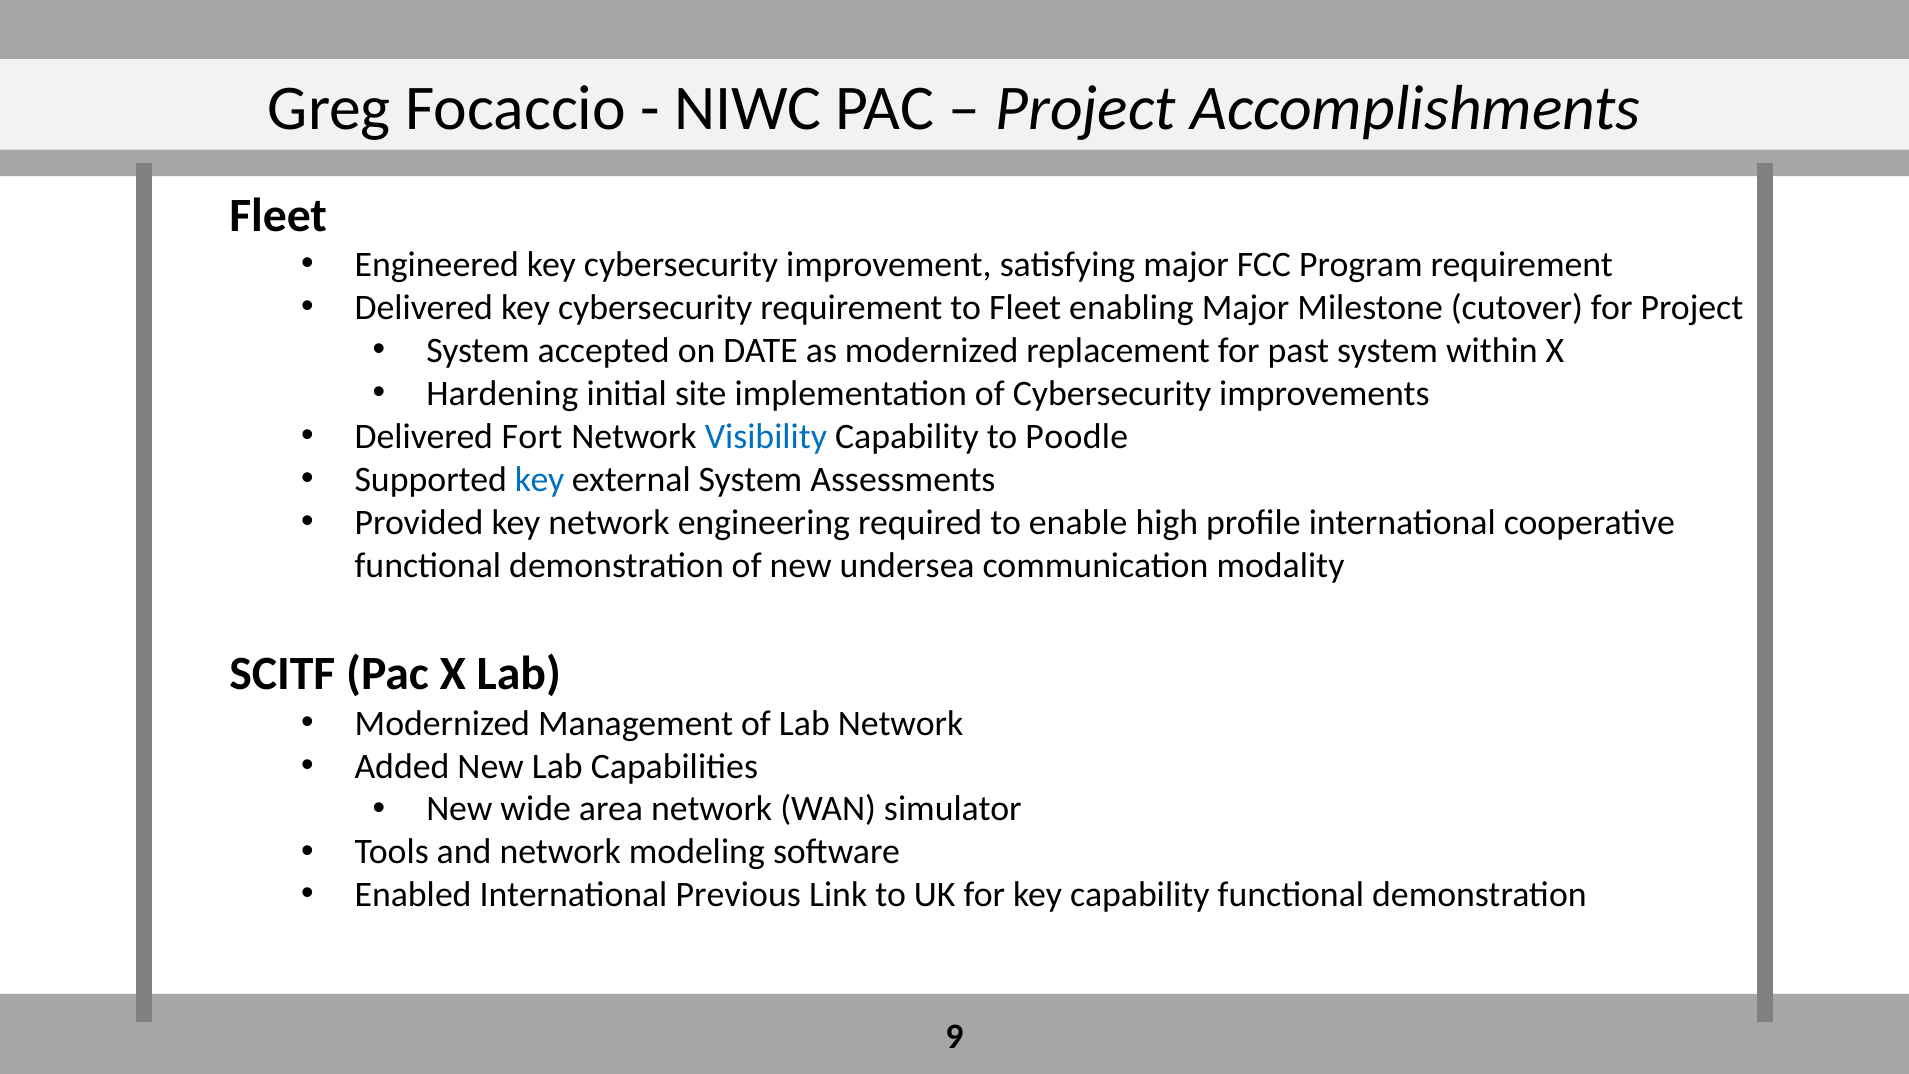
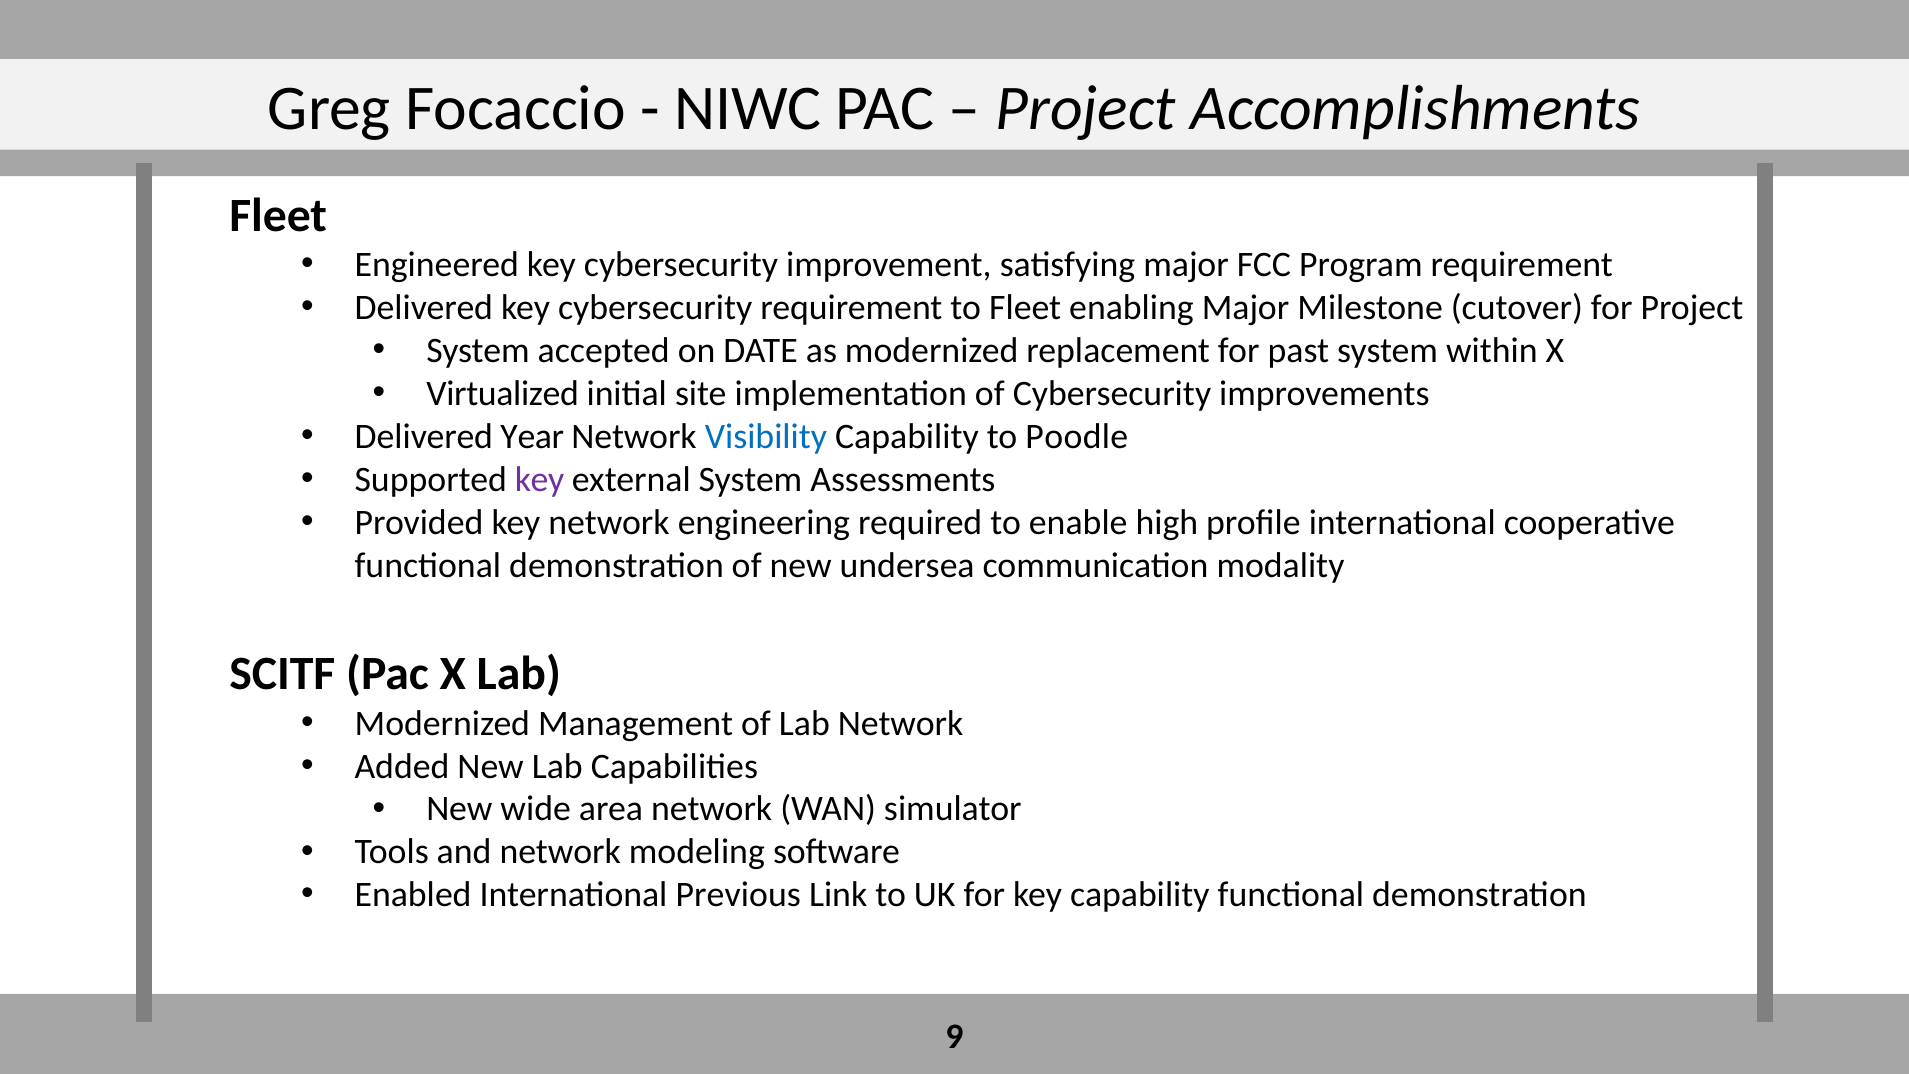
Hardening: Hardening -> Virtualized (503, 394)
Fort: Fort -> Year (532, 437)
key colour: blue -> purple (540, 480)
